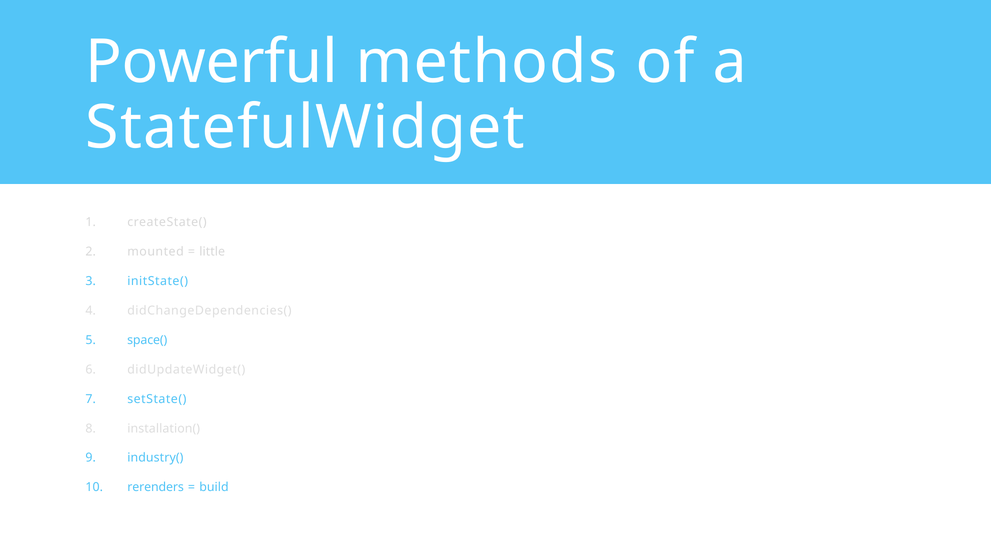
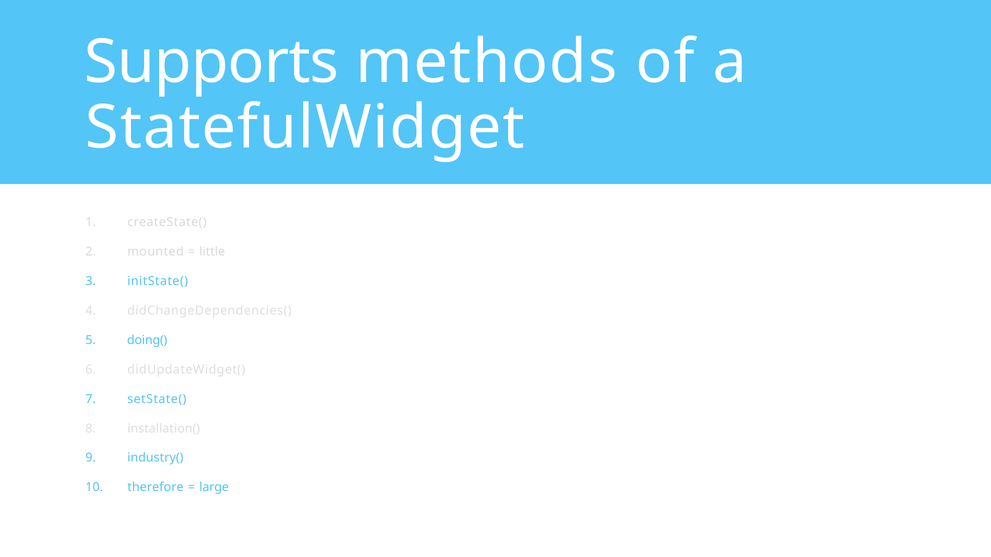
Powerful: Powerful -> Supports (212, 62)
space(: space( -> doing( (147, 340)
rerenders: rerenders -> therefore (155, 488)
build: build -> large (214, 488)
